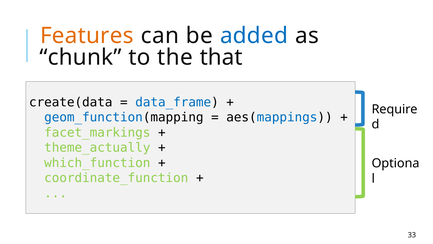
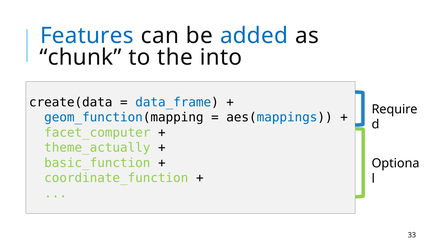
Features colour: orange -> blue (87, 36)
that: that -> into (221, 57)
facet_markings: facet_markings -> facet_computer (97, 132)
which_function: which_function -> basic_function (97, 163)
